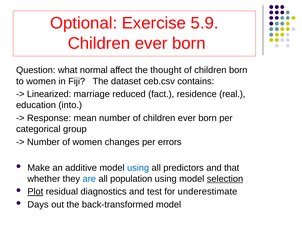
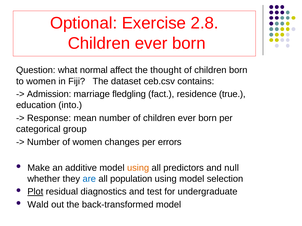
5.9: 5.9 -> 2.8 (205, 23)
Linearized: Linearized -> Admission (49, 94)
reduced: reduced -> fledgling (129, 94)
real: real -> true (232, 94)
using colour: blue -> orange (138, 168)
that: that -> null (232, 168)
selection underline: present -> none (225, 179)
underestimate: underestimate -> undergraduate (208, 192)
Days: Days -> Wald (38, 205)
